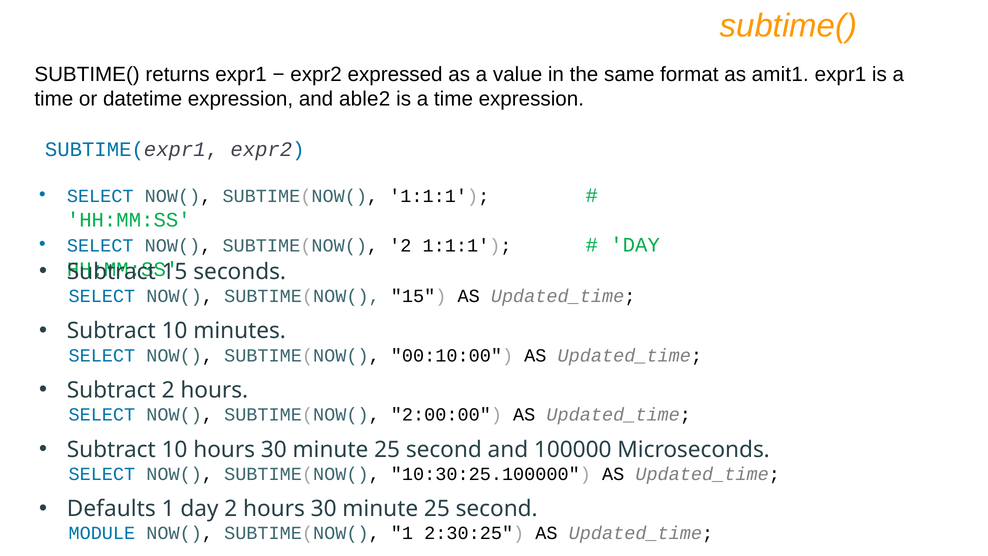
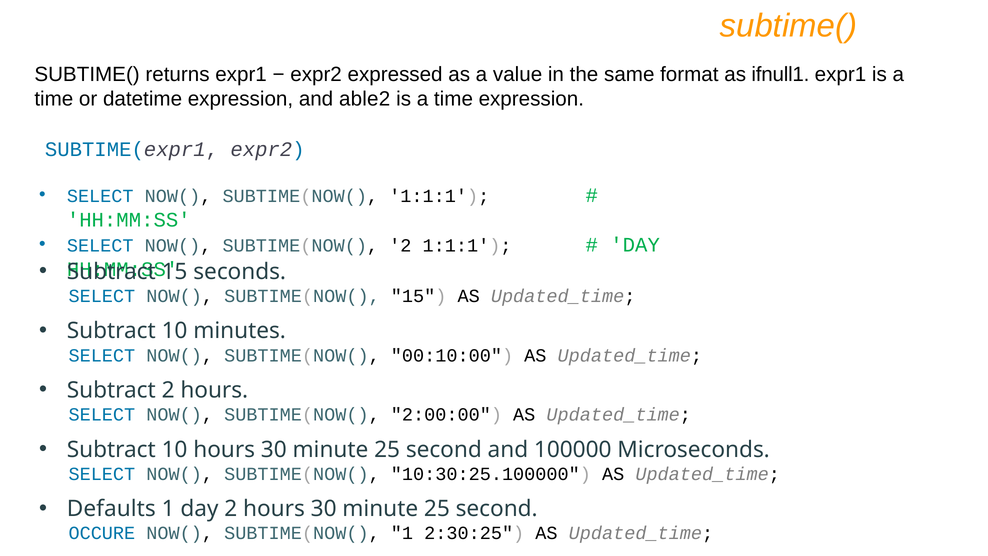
amit1: amit1 -> ifnull1 (780, 74)
MODULE: MODULE -> OCCURE (102, 533)
